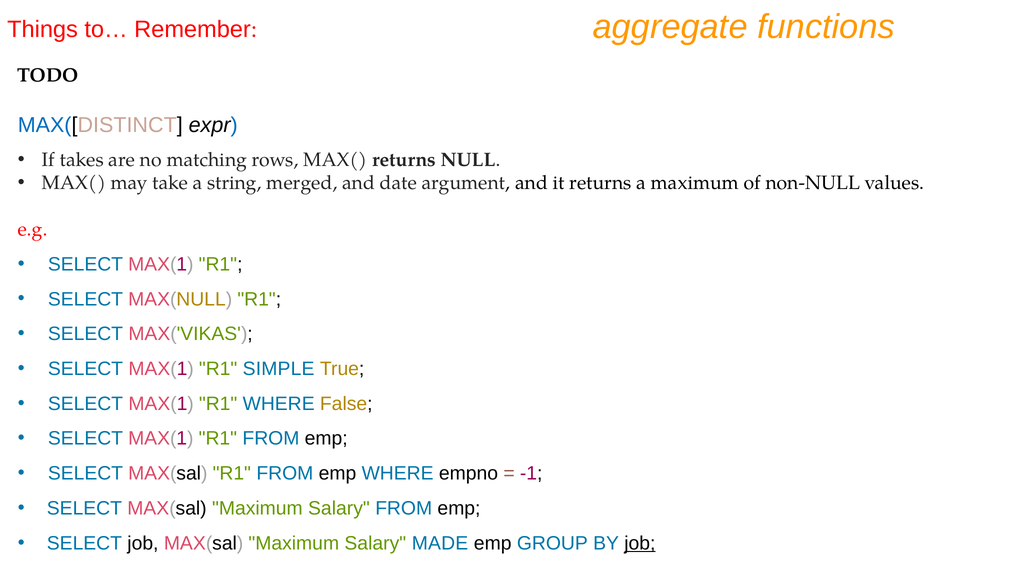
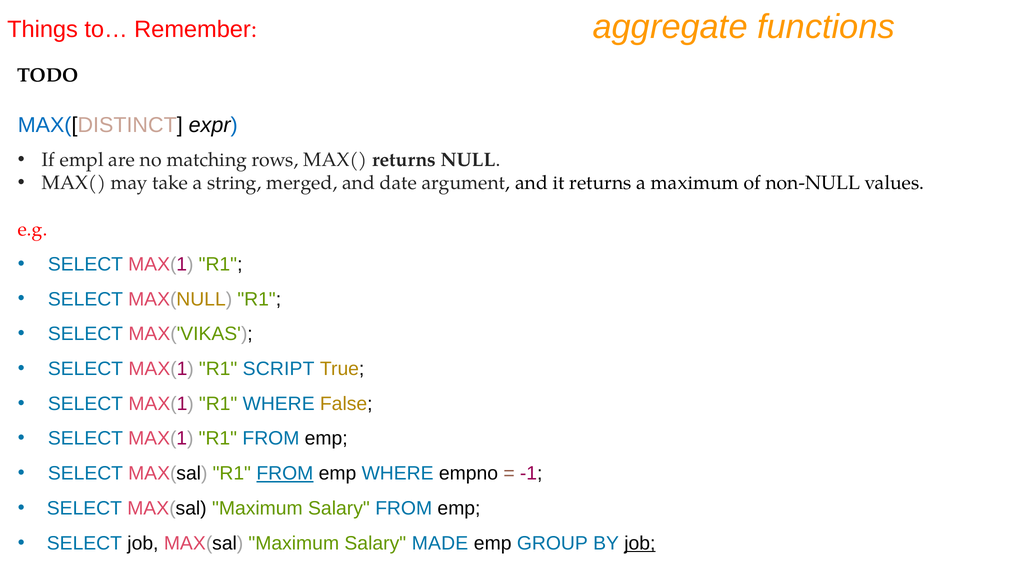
takes: takes -> empl (82, 160)
SIMPLE: SIMPLE -> SCRIPT (279, 369)
FROM underline: none -> present (285, 473)
